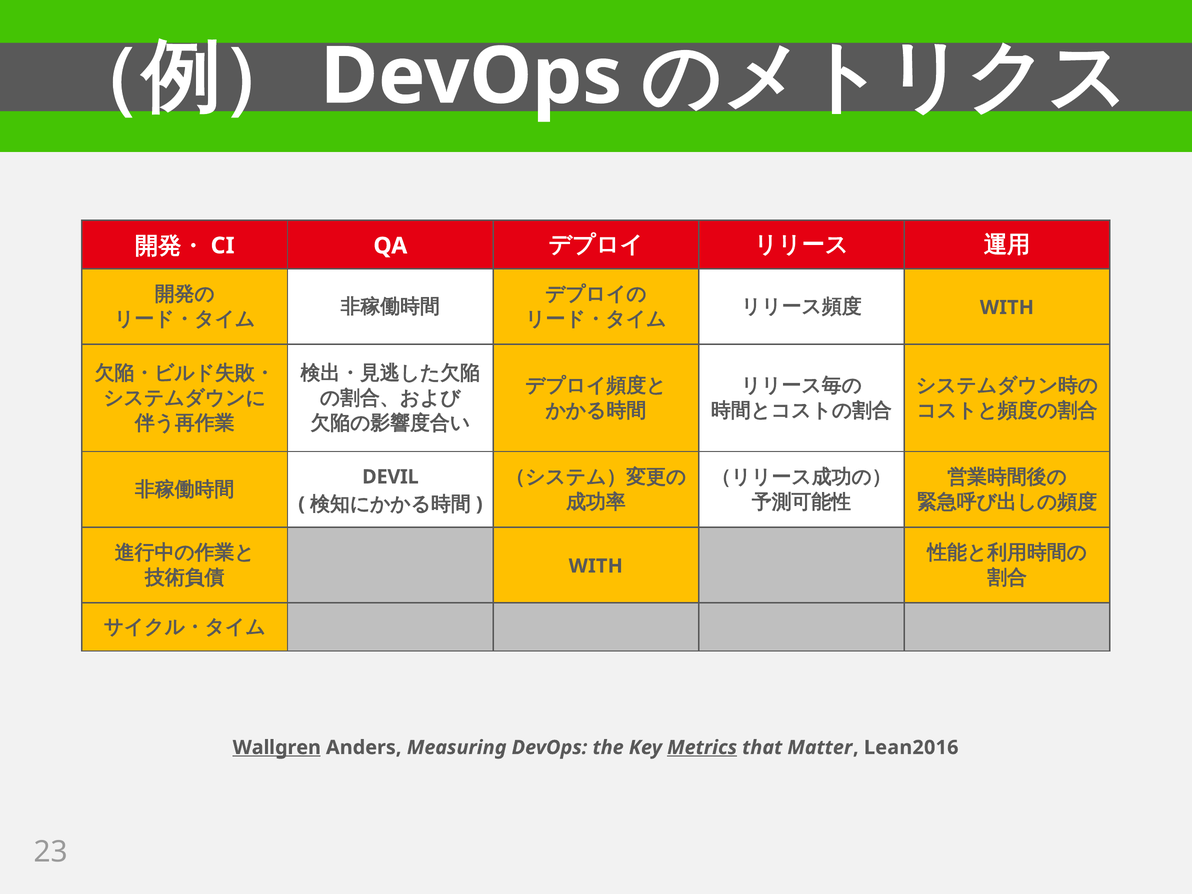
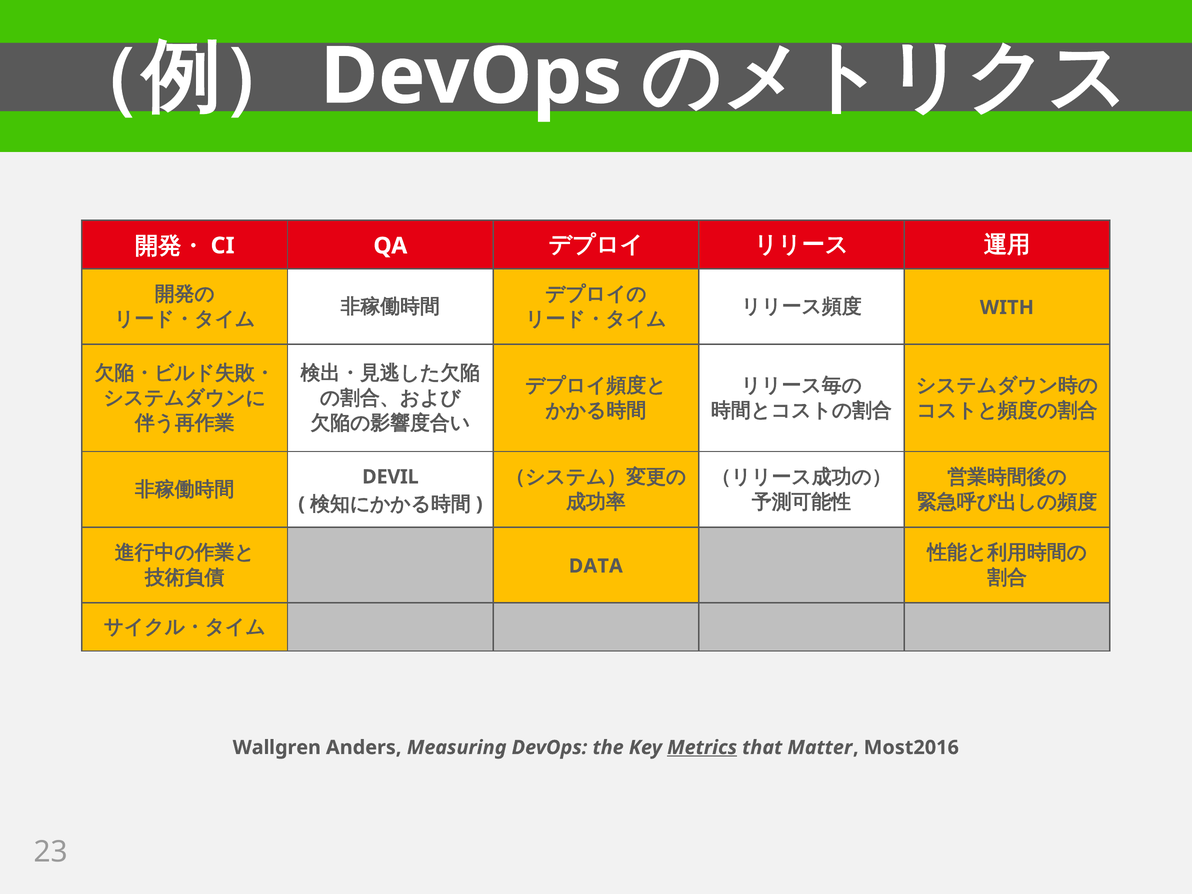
WITH: WITH -> DATA (596, 566)
Wallgren underline: present -> none (277, 748)
Lean2016: Lean2016 -> Most2016 (911, 748)
